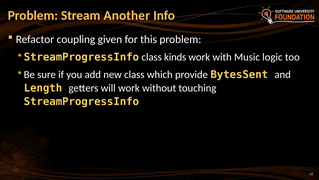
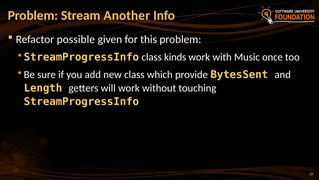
coupling: coupling -> possible (76, 39)
logic: logic -> once (272, 57)
